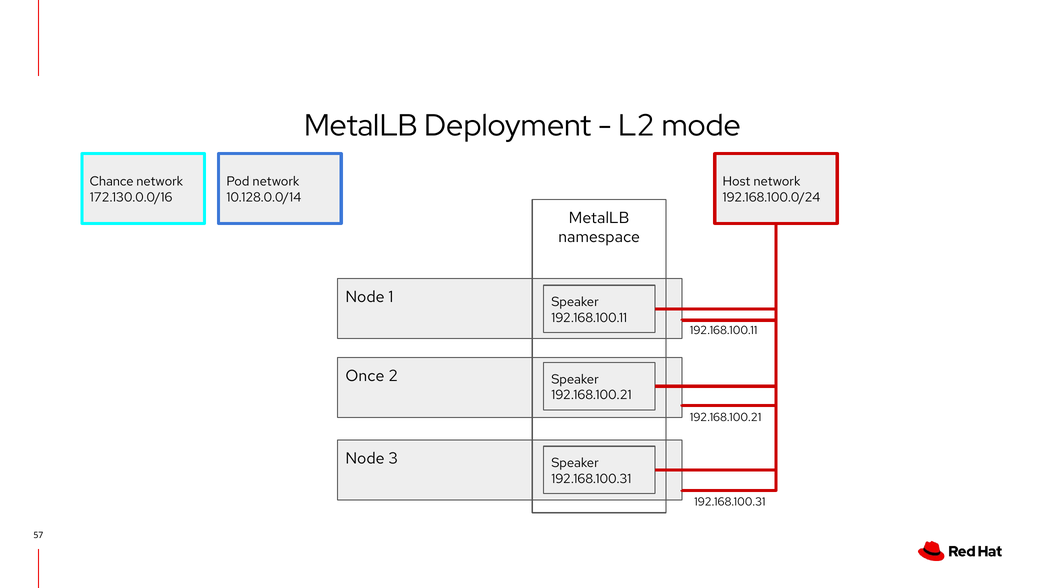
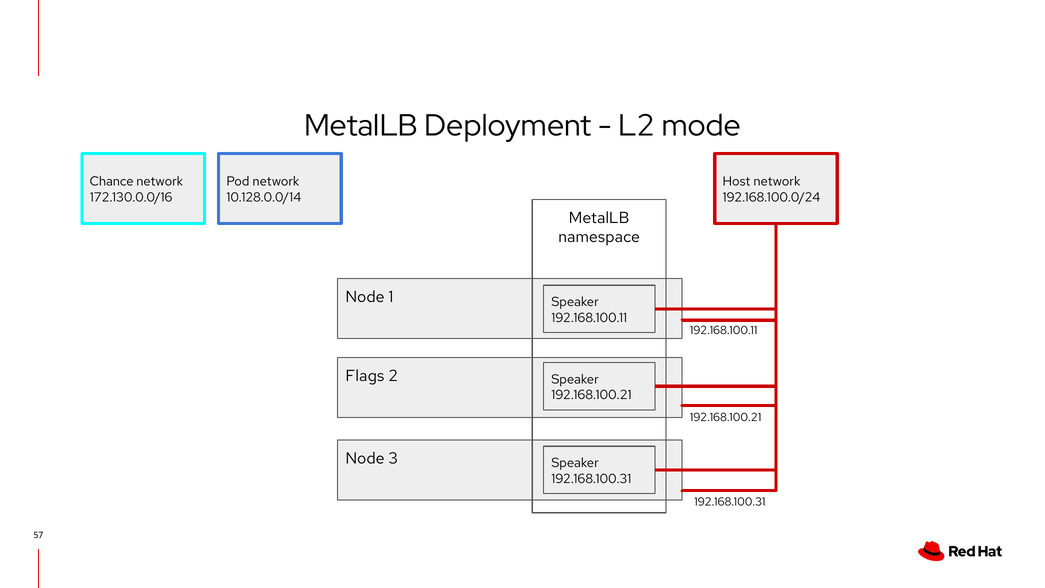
Once: Once -> Flags (365, 376)
